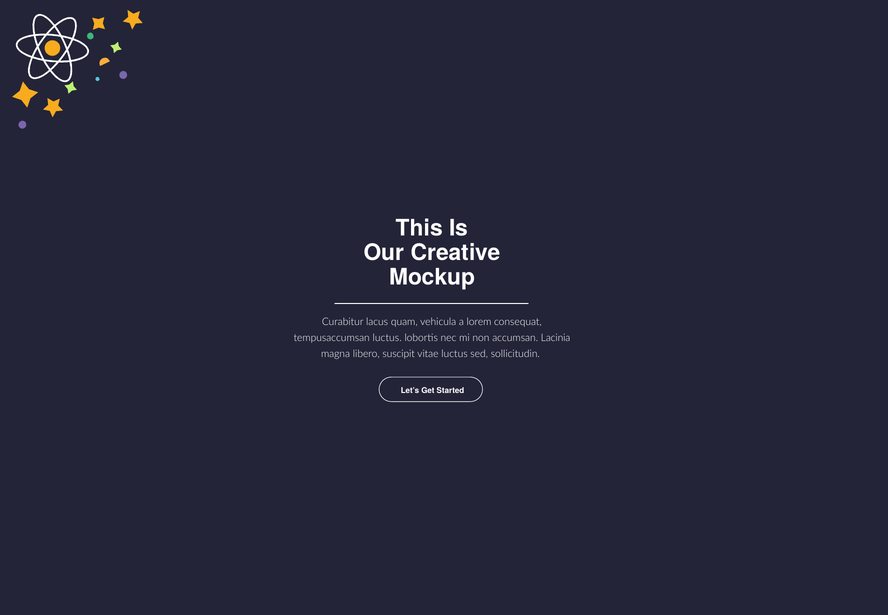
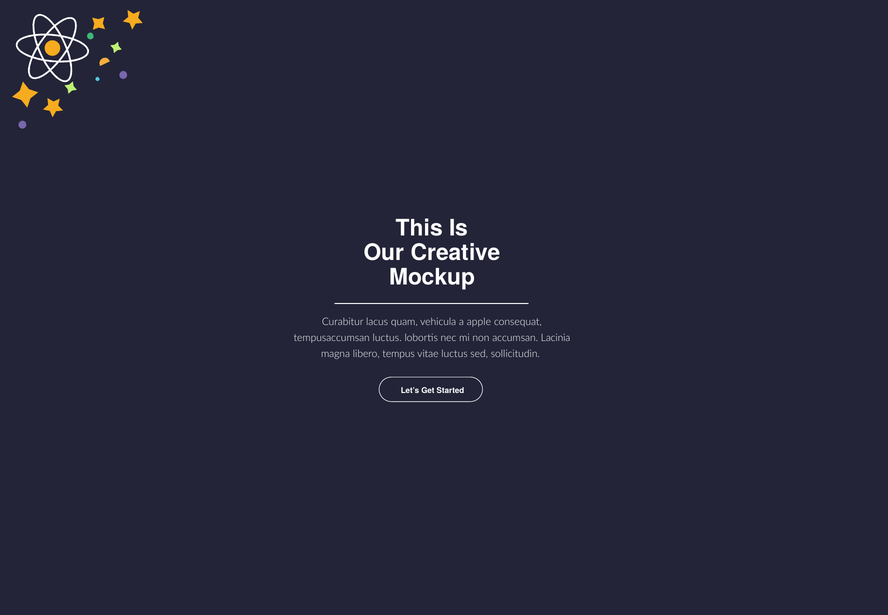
lorem: lorem -> apple (479, 322)
suscipit: suscipit -> tempus (399, 354)
